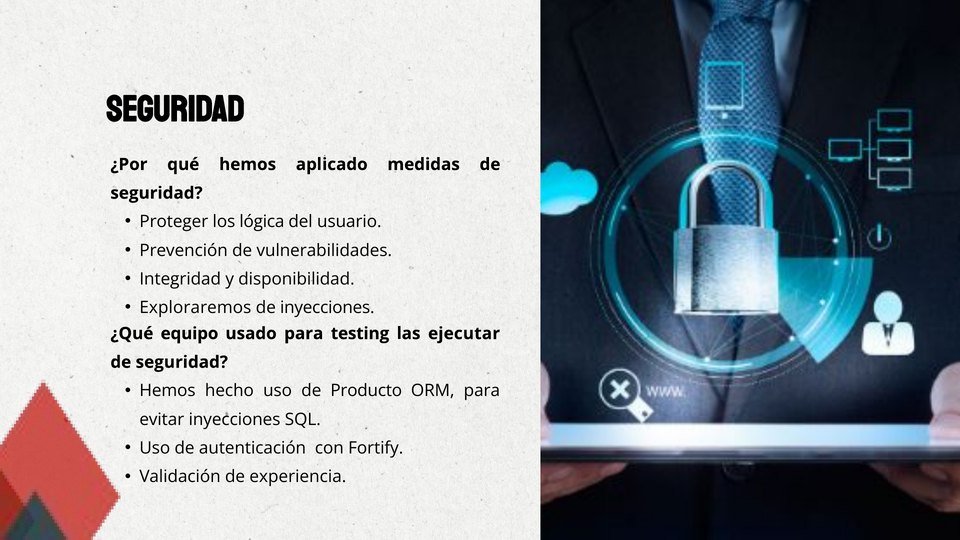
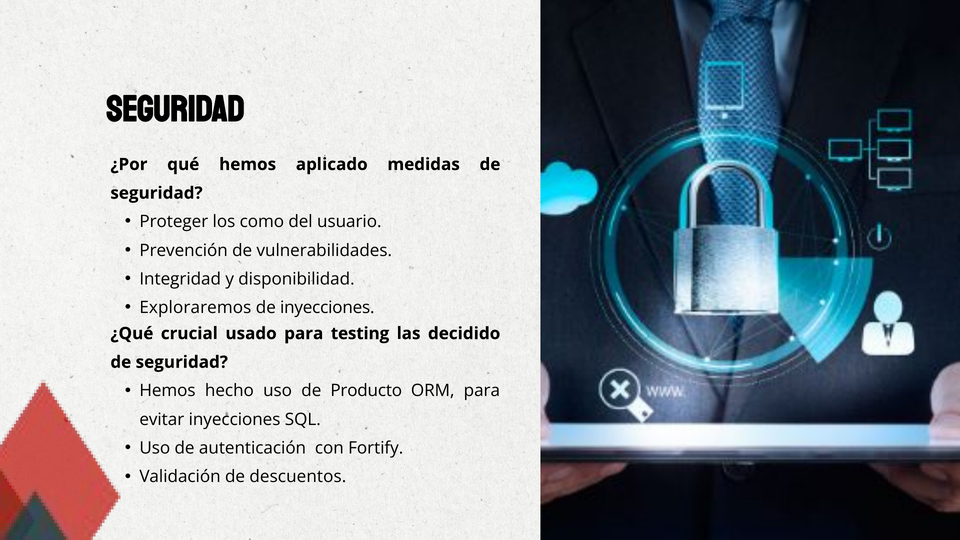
lógica: lógica -> como (262, 222)
equipo: equipo -> crucial (189, 334)
ejecutar: ejecutar -> decidido (464, 334)
experiencia: experiencia -> descuentos (298, 477)
